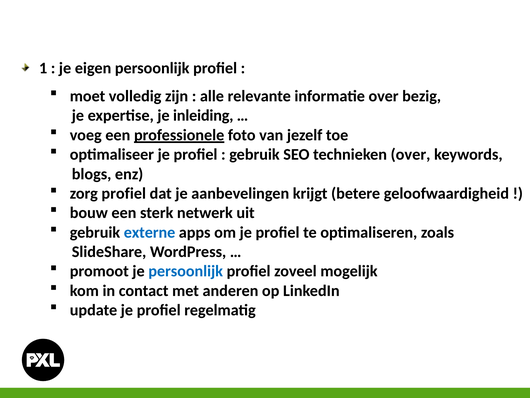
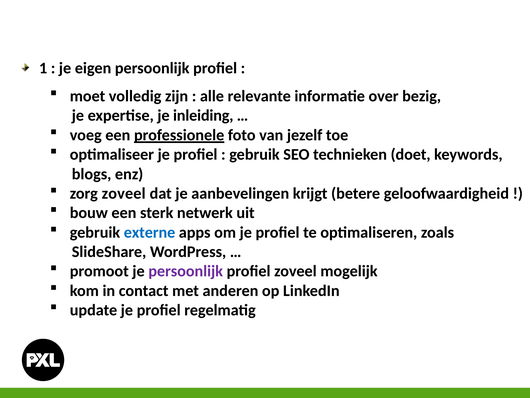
technieken over: over -> doet (411, 154)
zorg profiel: profiel -> zoveel (124, 193)
persoonlijk colour: blue -> purple (186, 271)
